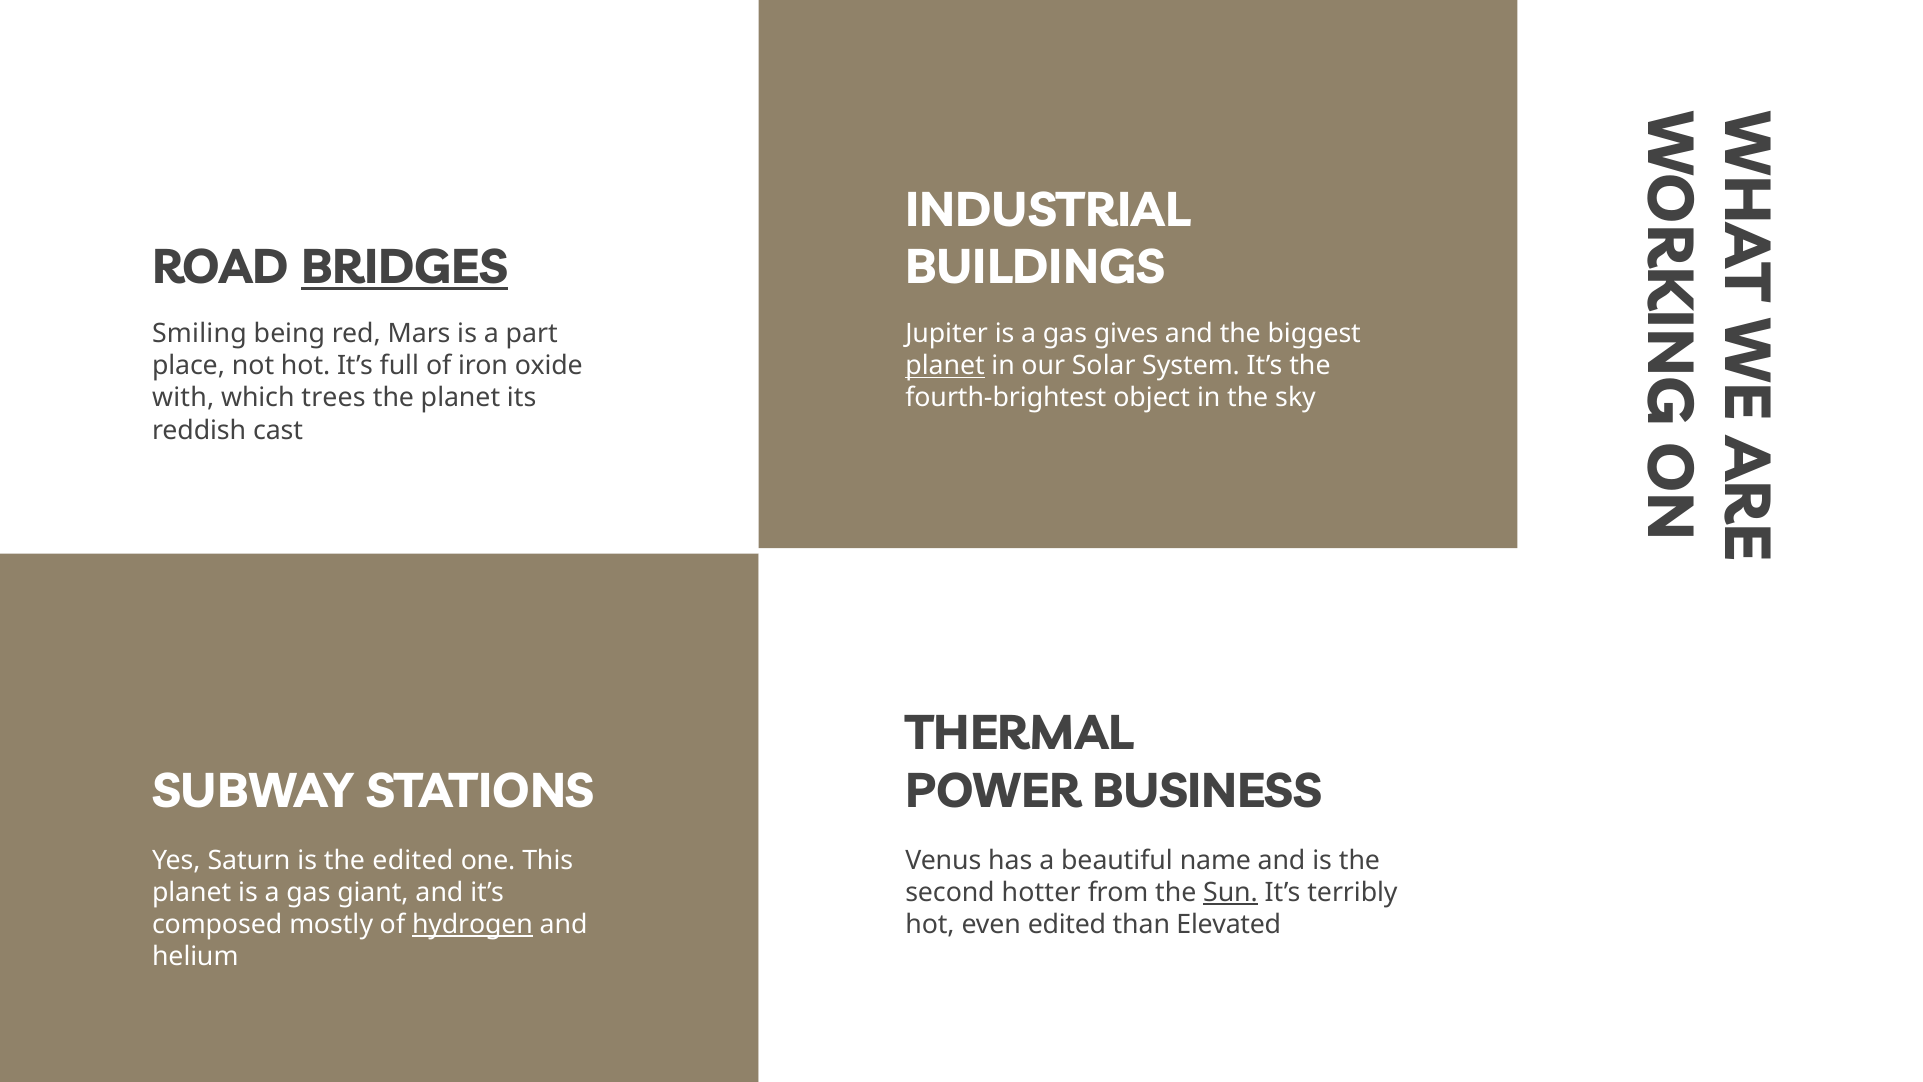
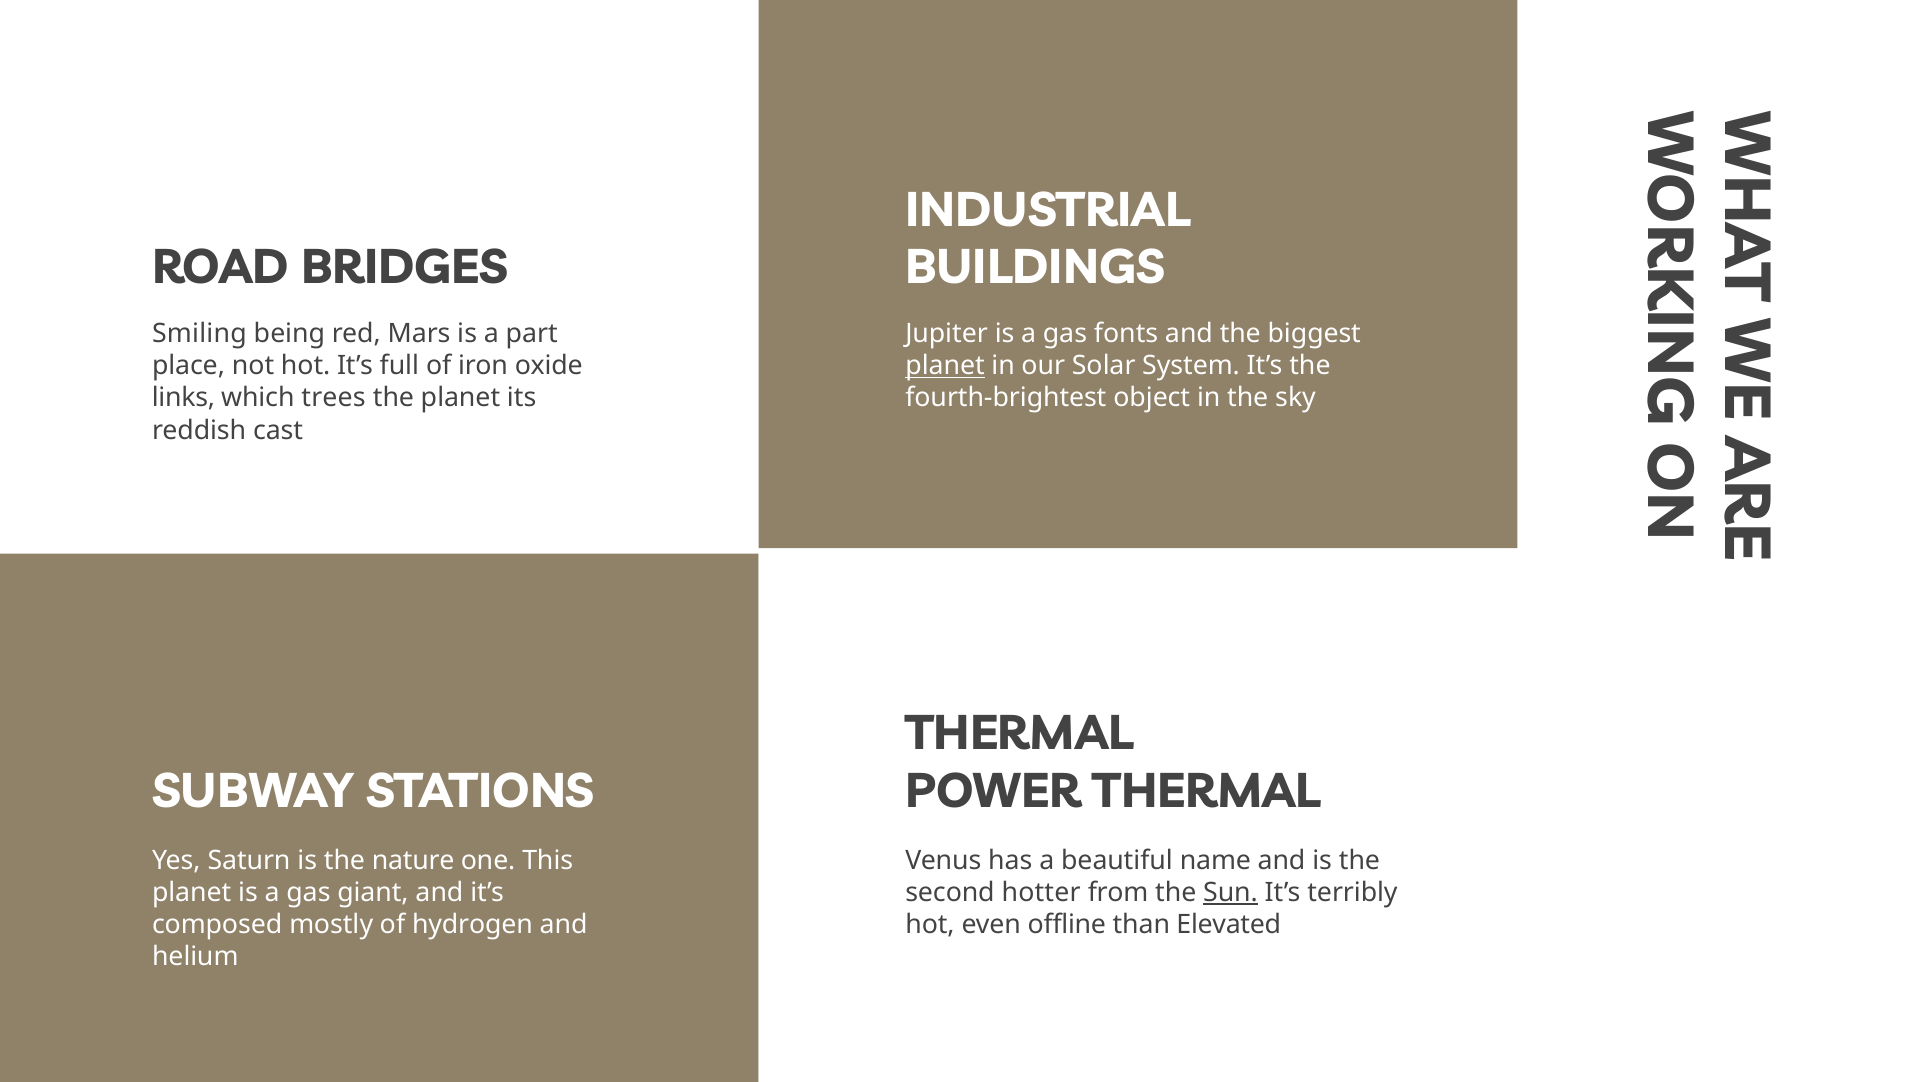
BRIDGES underline: present -> none (405, 268)
gives: gives -> fonts (1126, 334)
with: with -> links (183, 398)
POWER BUSINESS: BUSINESS -> THERMAL (1207, 791)
the edited: edited -> nature (413, 860)
hydrogen underline: present -> none (472, 925)
even edited: edited -> offline (1067, 925)
